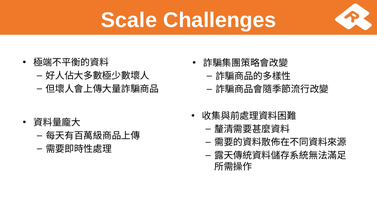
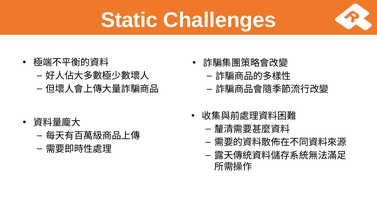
Scale: Scale -> Static (129, 20)
